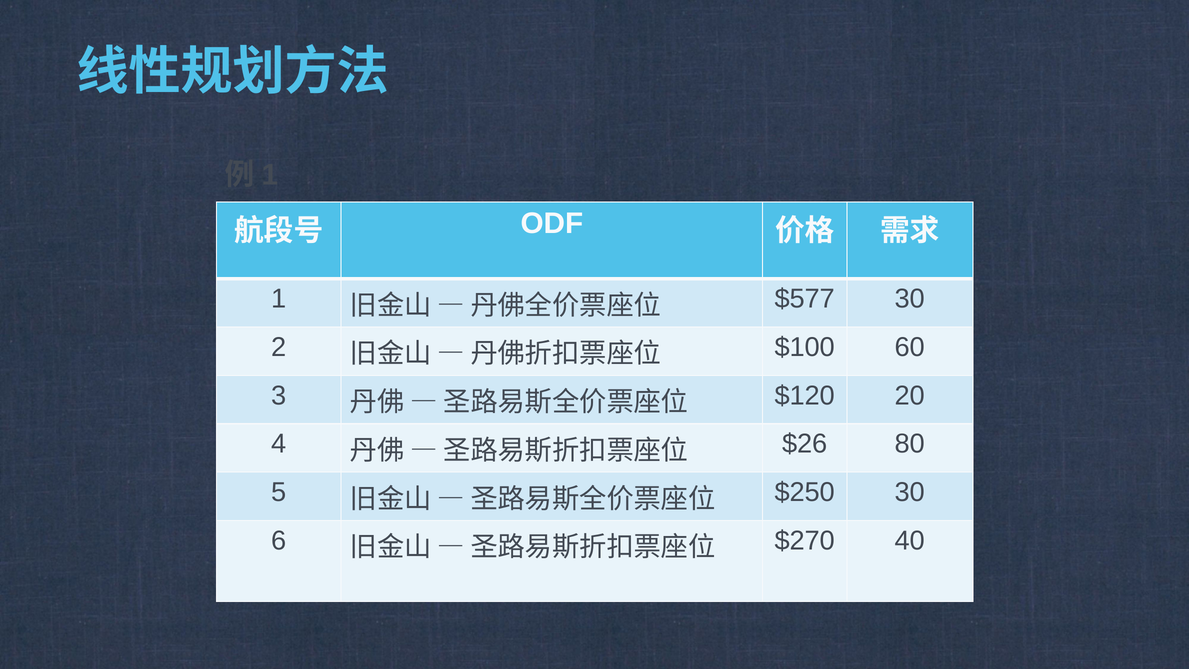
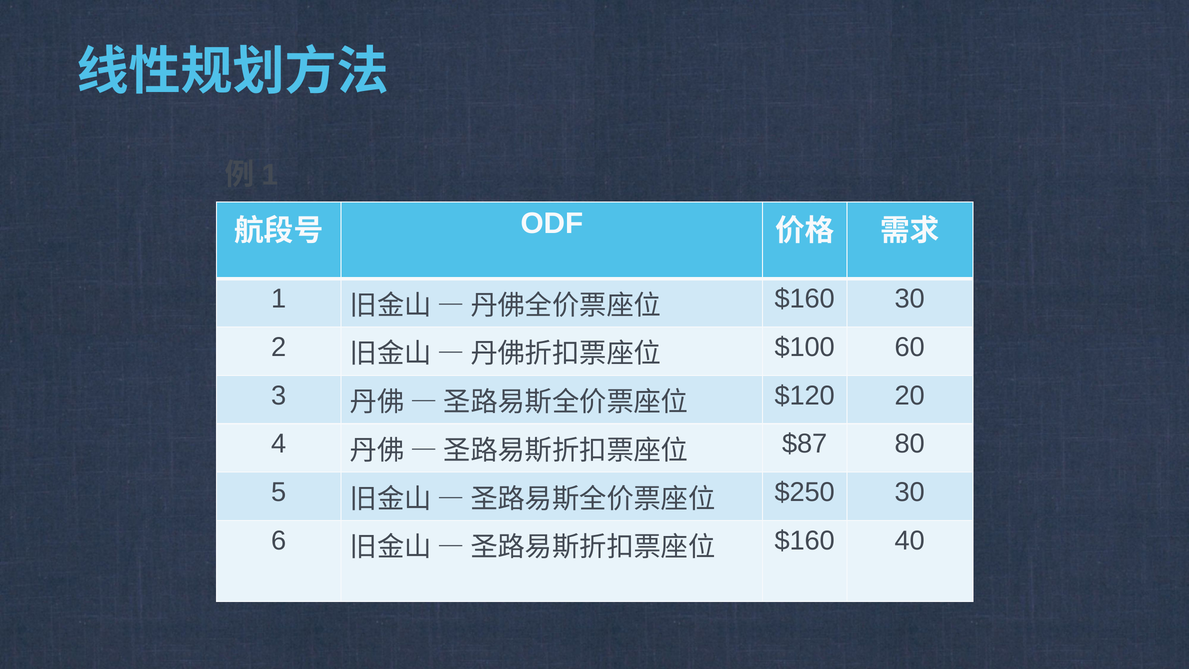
$577: $577 -> $160 (805, 299)
$26: $26 -> $87 (805, 444)
$270: $270 -> $160 (805, 540)
